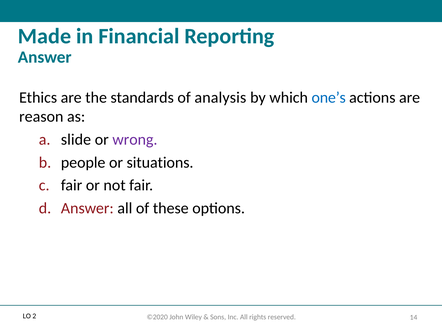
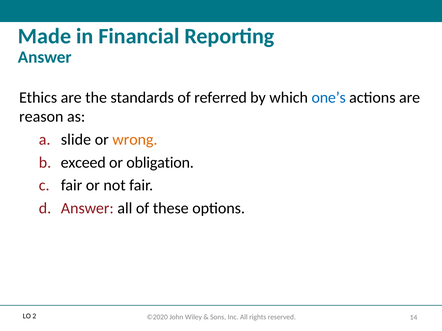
analysis: analysis -> referred (221, 98)
wrong colour: purple -> orange (135, 140)
people: people -> exceed (83, 163)
situations: situations -> obligation (160, 163)
